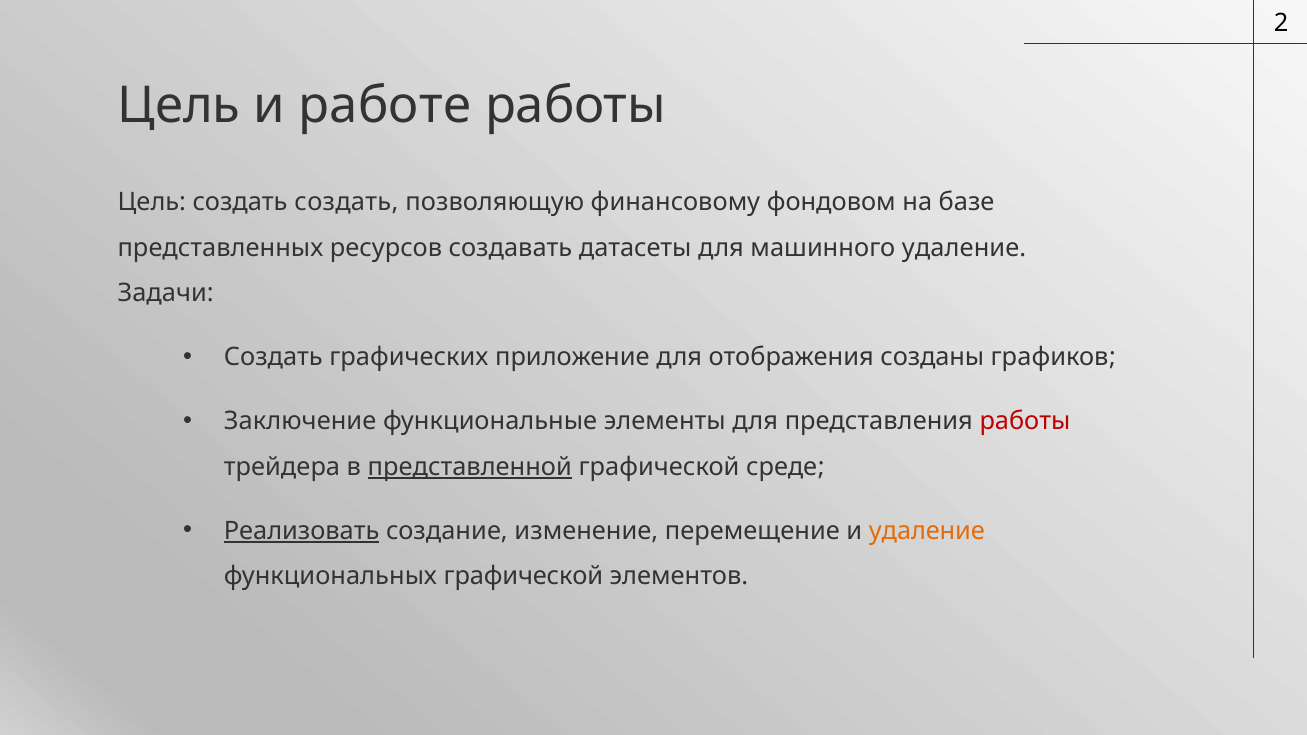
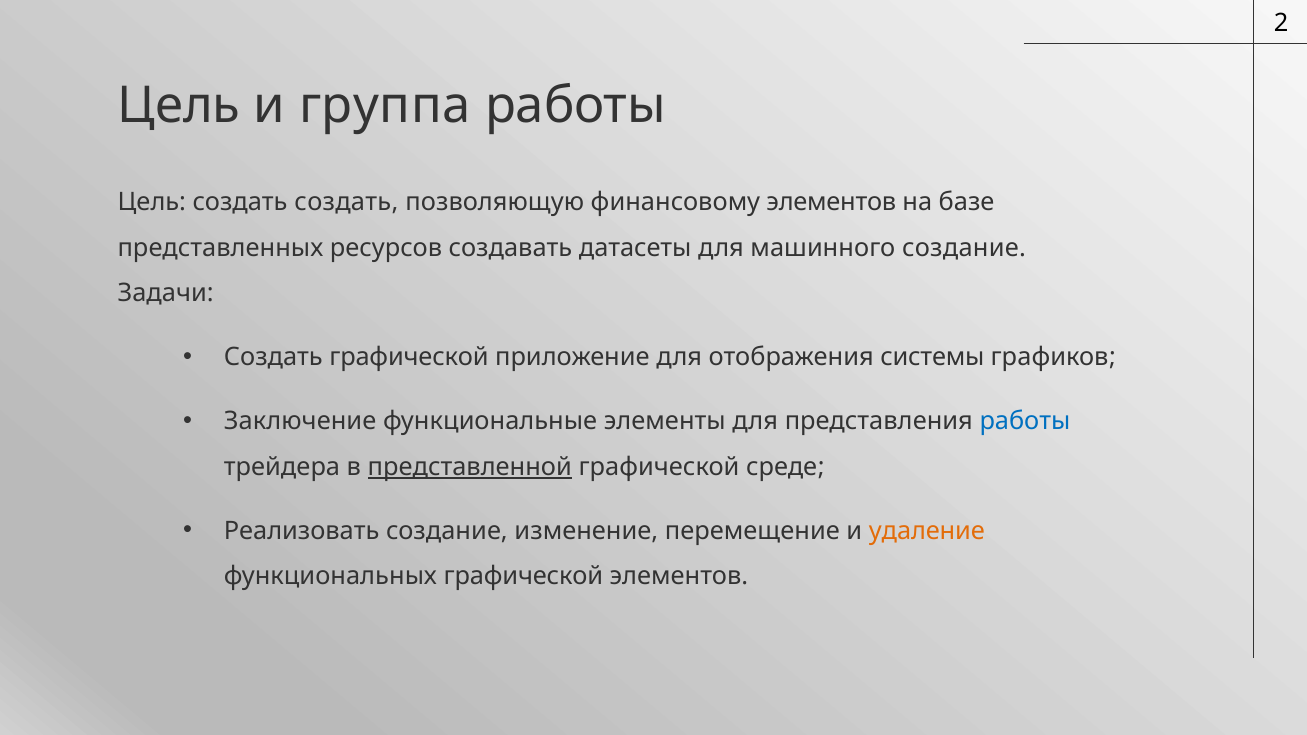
работе: работе -> группа (385, 106)
финансовому фондовом: фондовом -> элементов (831, 202)
машинного удаление: удаление -> создание (964, 248)
Создать графических: графических -> графической (409, 357)
созданы: созданы -> системы (932, 357)
работы colour: red -> blue (1025, 421)
Реализовать underline: present -> none (302, 531)
